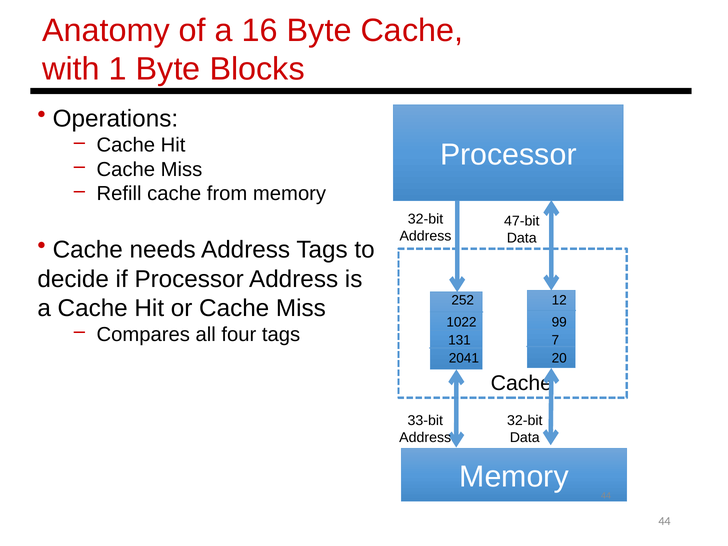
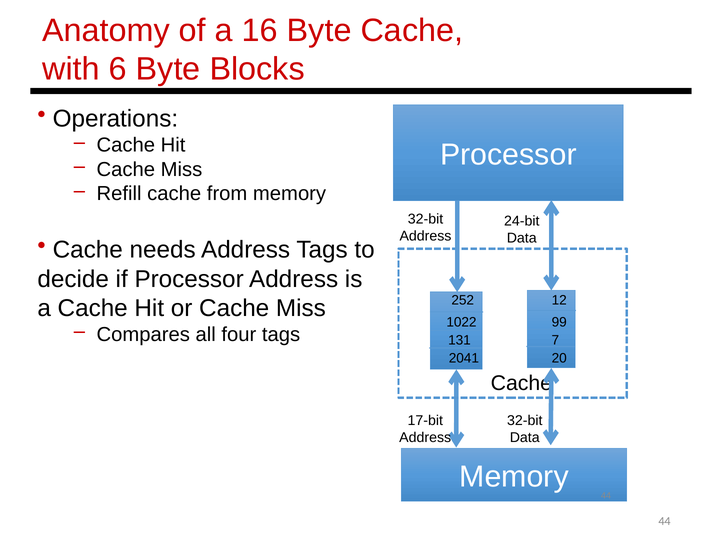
1: 1 -> 6 (118, 69)
47-bit: 47-bit -> 24-bit (522, 221)
33-bit: 33-bit -> 17-bit (425, 420)
